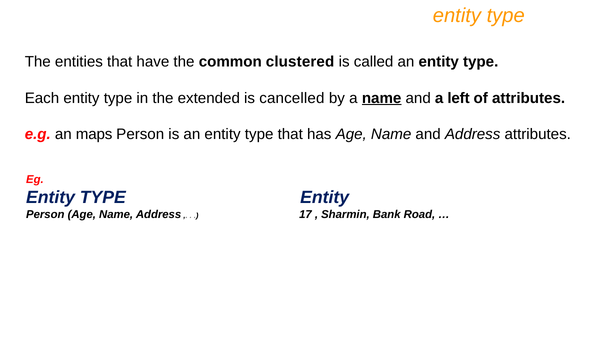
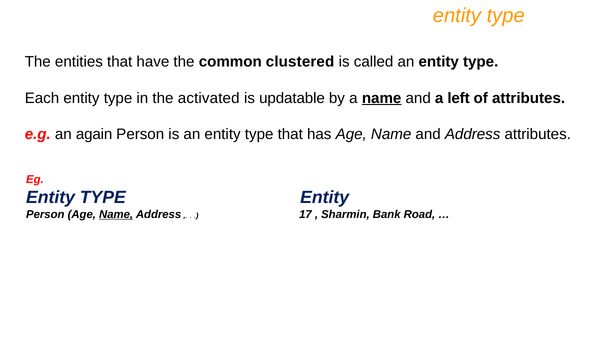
extended: extended -> activated (209, 98)
cancelled: cancelled -> updatable (292, 98)
maps: maps -> again (94, 134)
Name underline: none -> present (116, 214)
